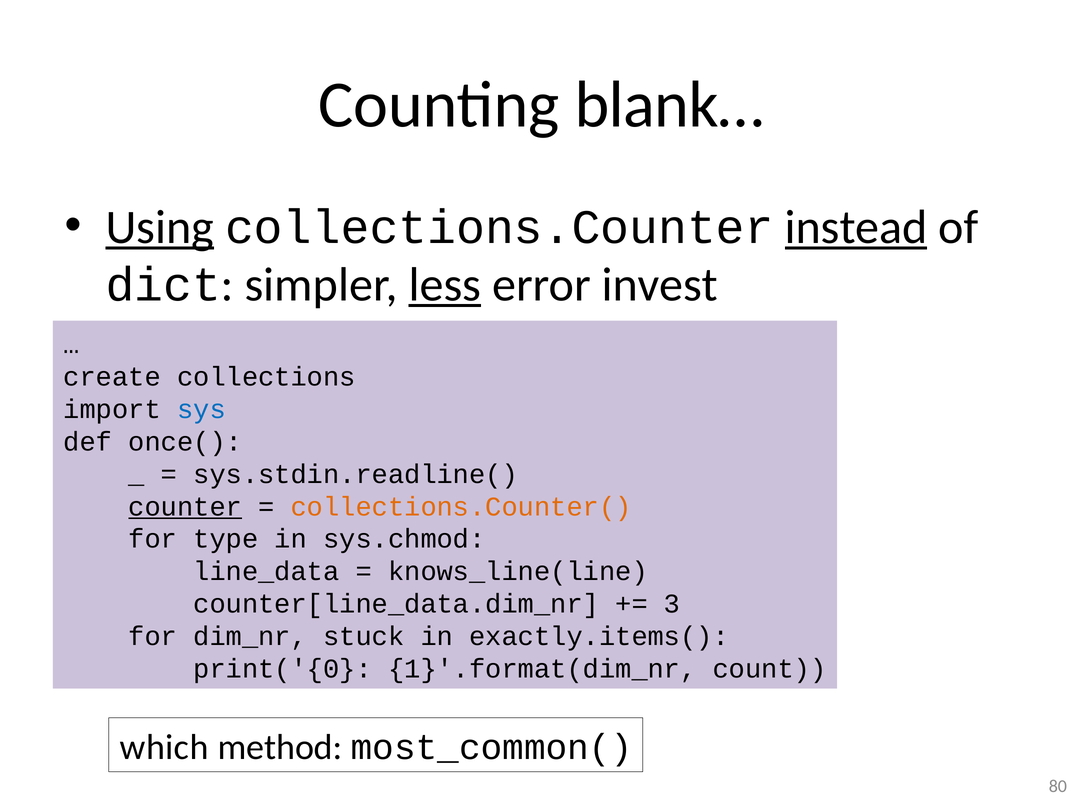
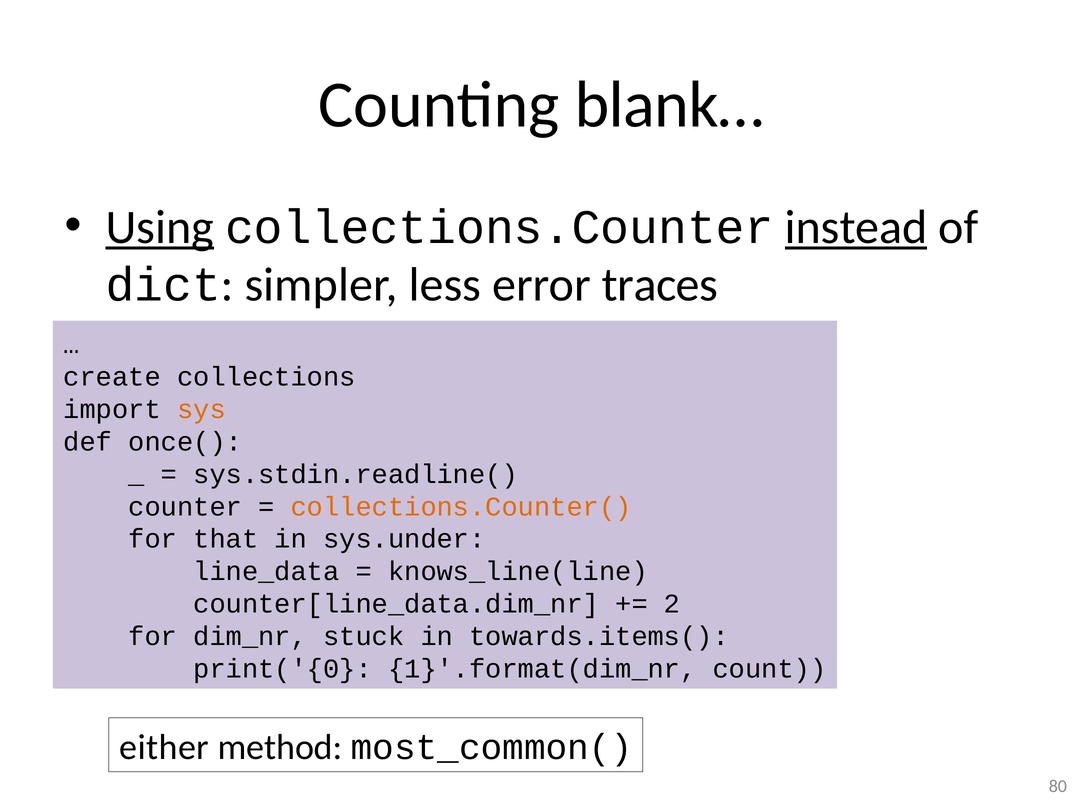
less underline: present -> none (445, 285)
invest: invest -> traces (660, 285)
sys colour: blue -> orange (201, 409)
counter underline: present -> none (185, 506)
type: type -> that (226, 539)
sys.chmod: sys.chmod -> sys.under (404, 539)
3: 3 -> 2 (672, 604)
exactly.items(: exactly.items( -> towards.items( (599, 636)
which: which -> either (164, 747)
